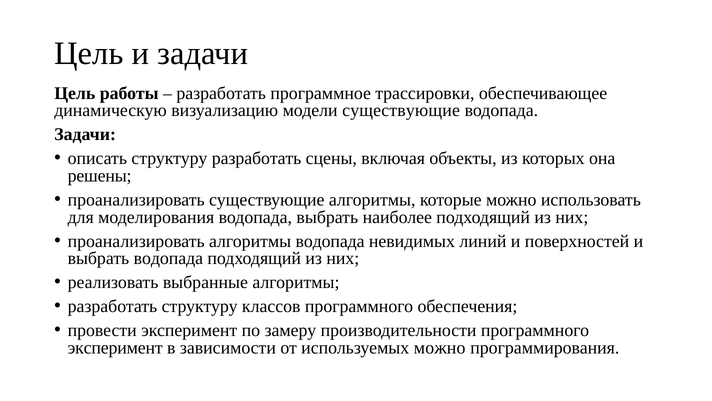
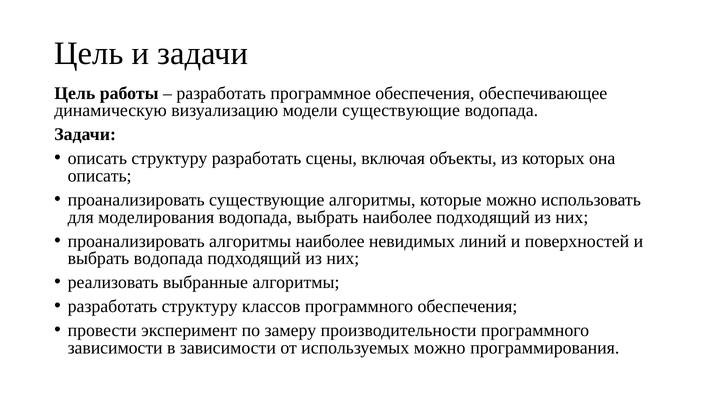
программное трассировки: трассировки -> обеспечения (425, 93)
решены: решены -> описать (100, 176)
алгоритмы водопада: водопада -> наиболее (330, 241)
эксперимент: эксперимент -> зависимости (115, 347)
